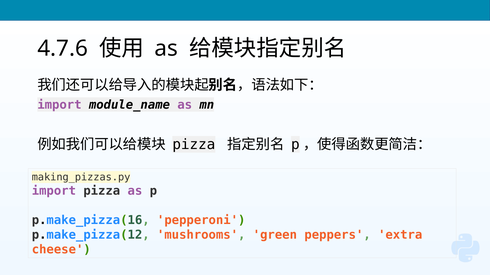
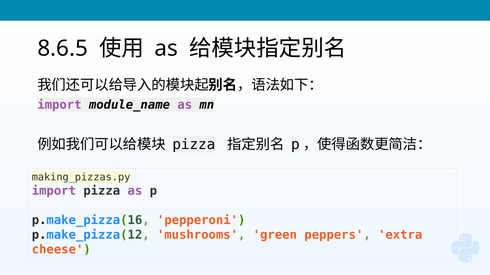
4.7.6: 4.7.6 -> 8.6.5 (63, 49)
